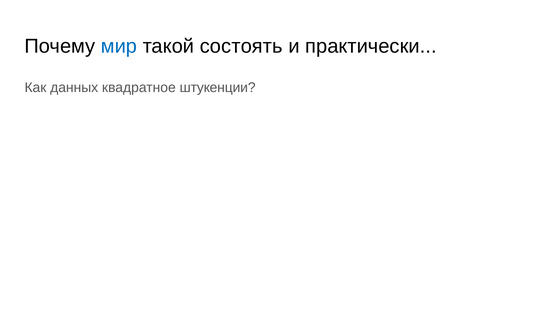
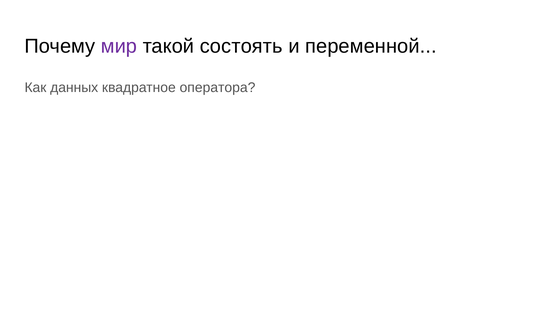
мир colour: blue -> purple (119, 46)
практически: практически -> переменной (371, 46)
штукенции: штукенции -> оператора (218, 87)
